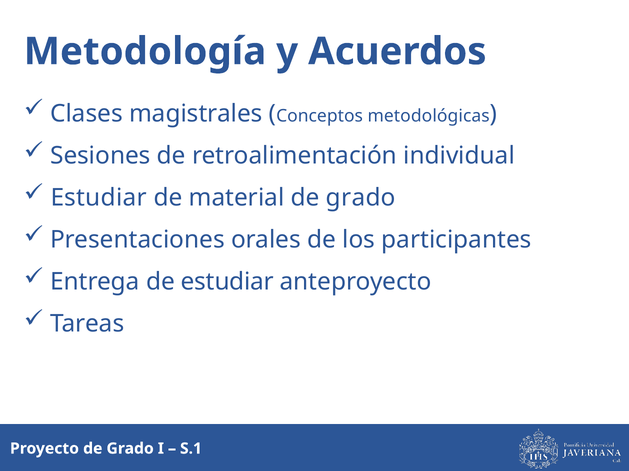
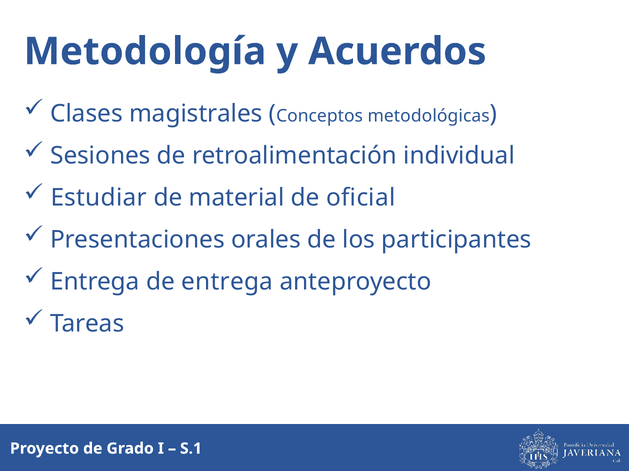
material de grado: grado -> oficial (361, 198)
de estudiar: estudiar -> entrega (227, 282)
